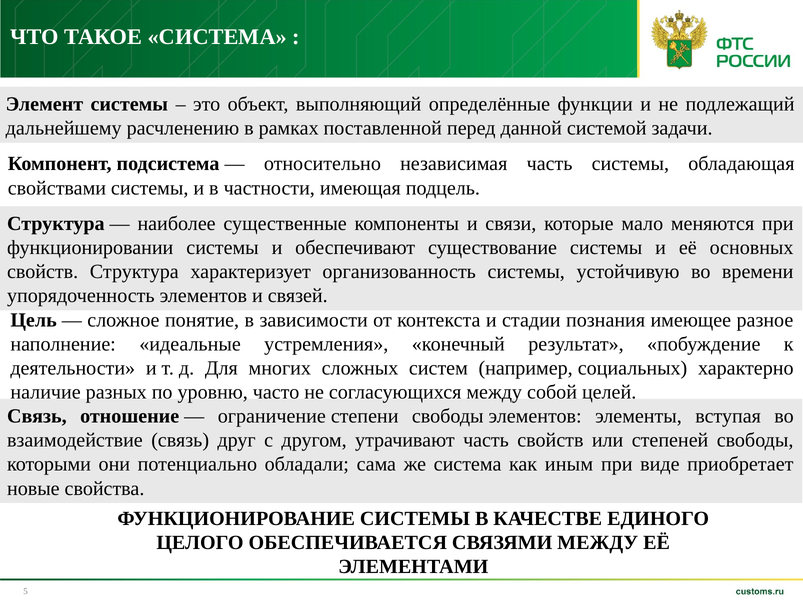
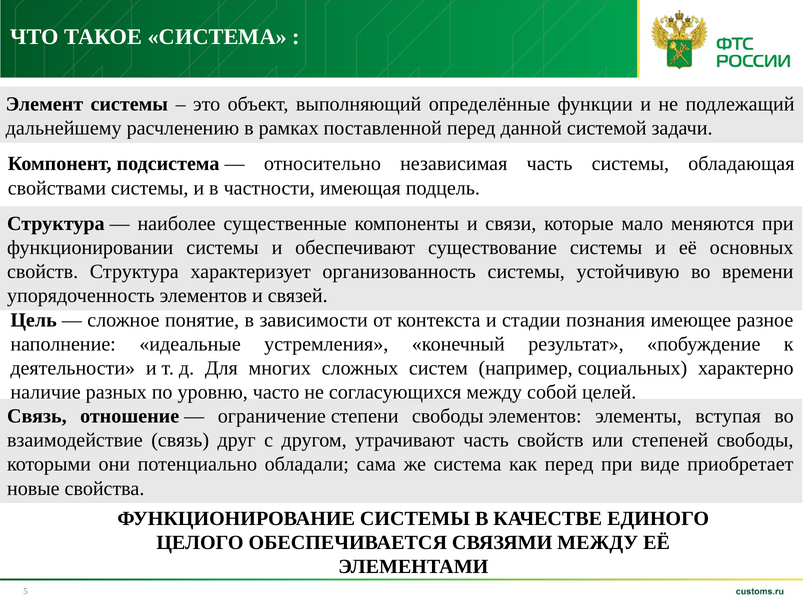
как иным: иным -> перед (569, 465)
